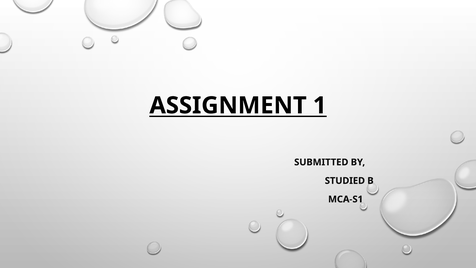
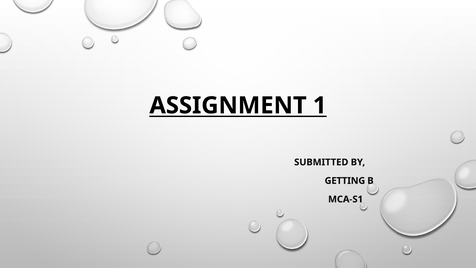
STUDIED: STUDIED -> GETTING (345, 181)
